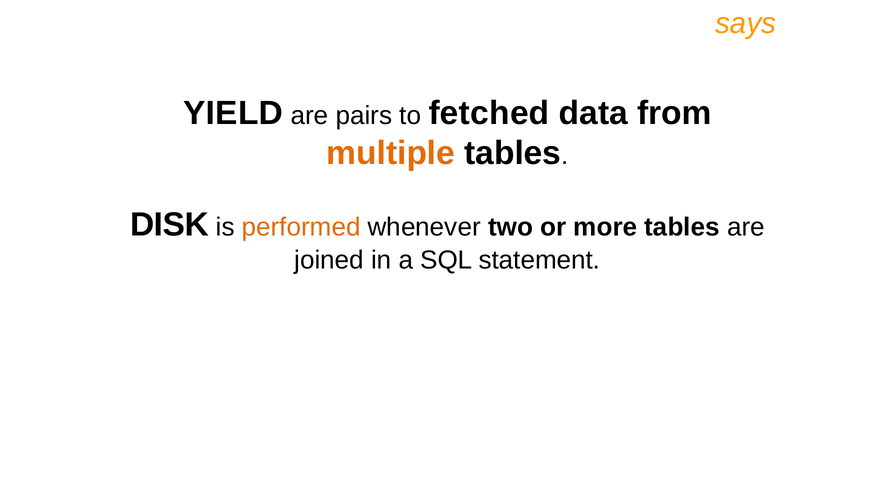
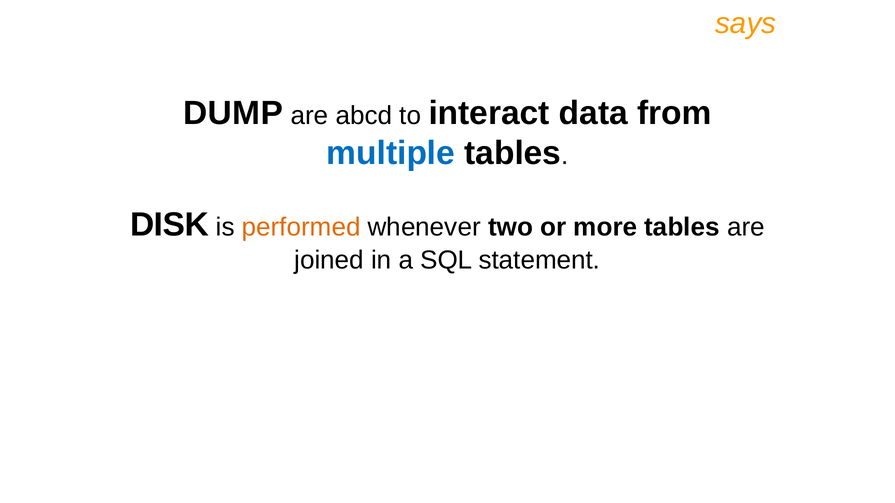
YIELD: YIELD -> DUMP (233, 113)
pairs: pairs -> abcd (364, 116)
fetched: fetched -> interact (489, 113)
multiple colour: orange -> blue (391, 153)
